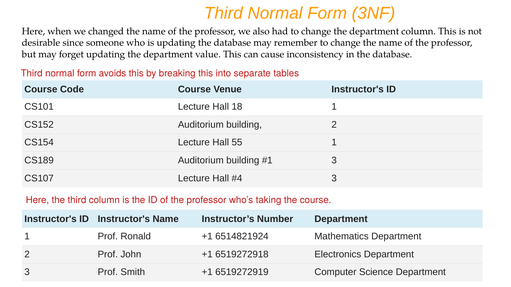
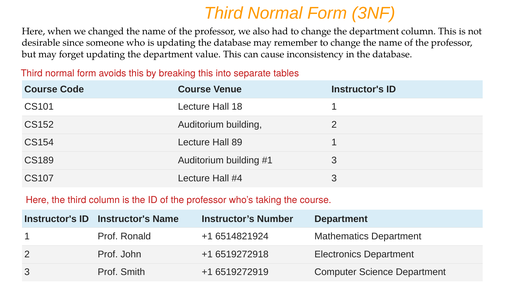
55: 55 -> 89 (237, 143)
